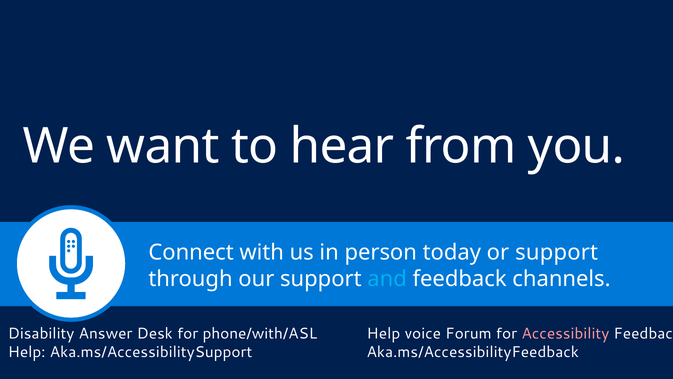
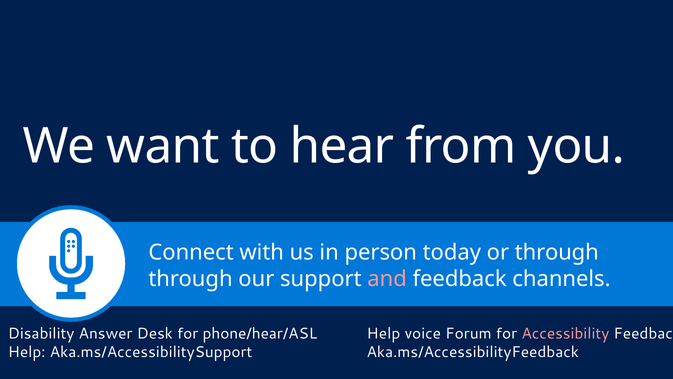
or support: support -> through (557, 252)
and colour: light blue -> pink (387, 278)
phone/with/ASL: phone/with/ASL -> phone/hear/ASL (260, 333)
